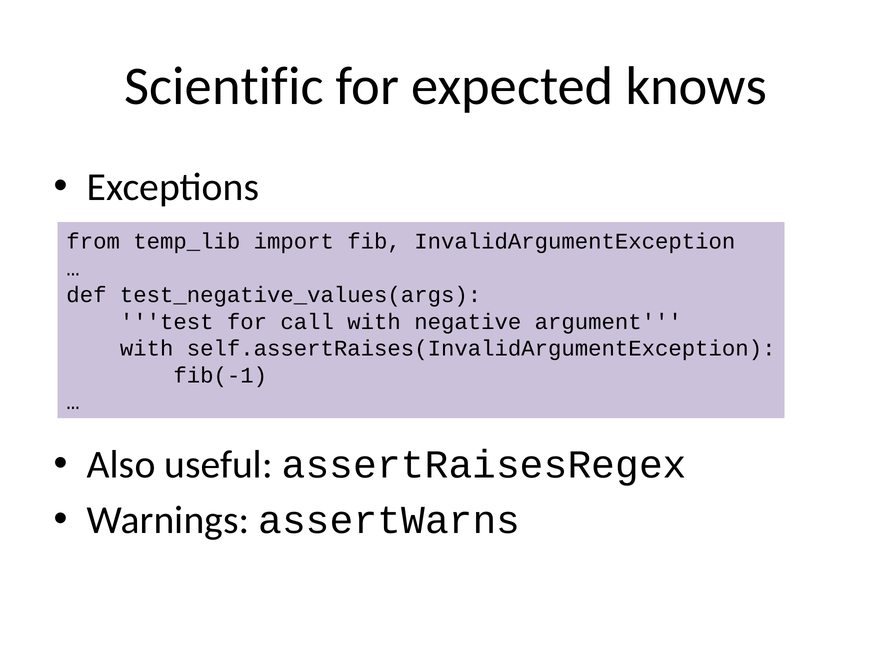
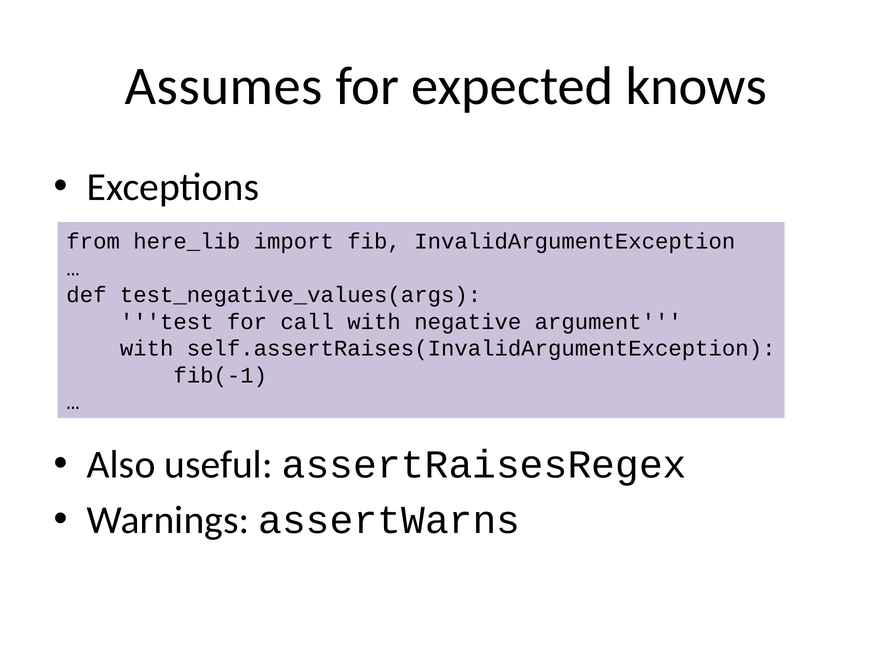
Scientific: Scientific -> Assumes (224, 86)
temp_lib: temp_lib -> here_lib (187, 241)
